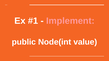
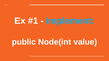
Implement colour: pink -> light blue (70, 21)
